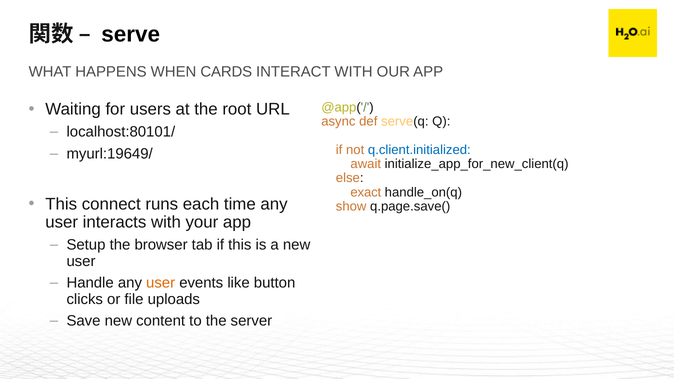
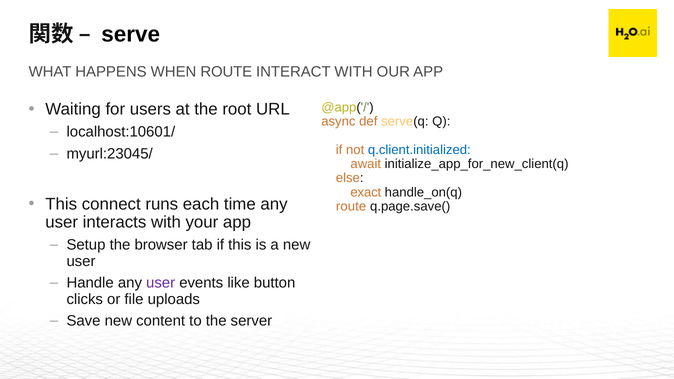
WHEN CARDS: CARDS -> ROUTE (226, 72)
localhost:80101/: localhost:80101/ -> localhost:10601/ (121, 132)
myurl:19649/: myurl:19649/ -> myurl:23045/ (110, 154)
show: show -> route (351, 206)
user colour: orange -> purple (161, 283)
